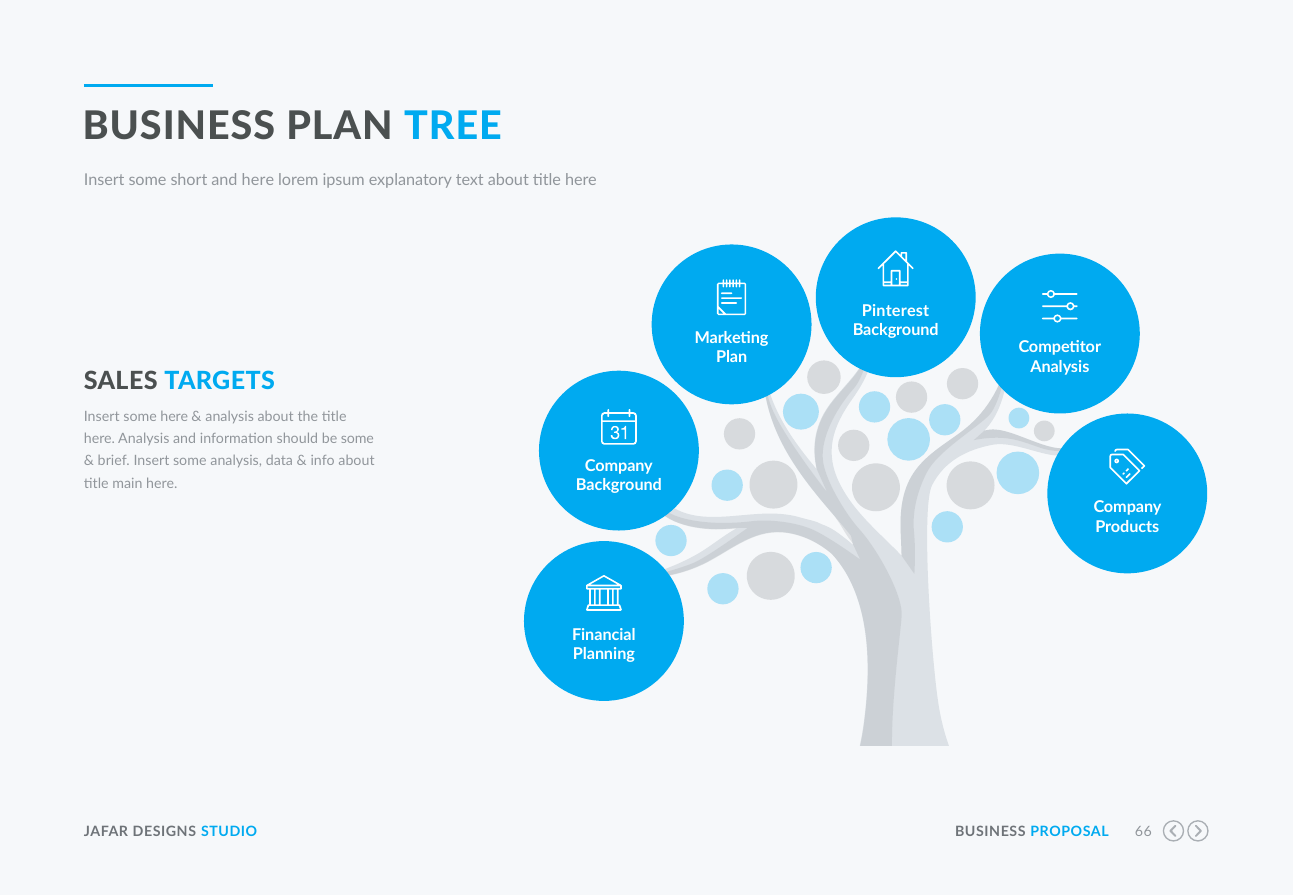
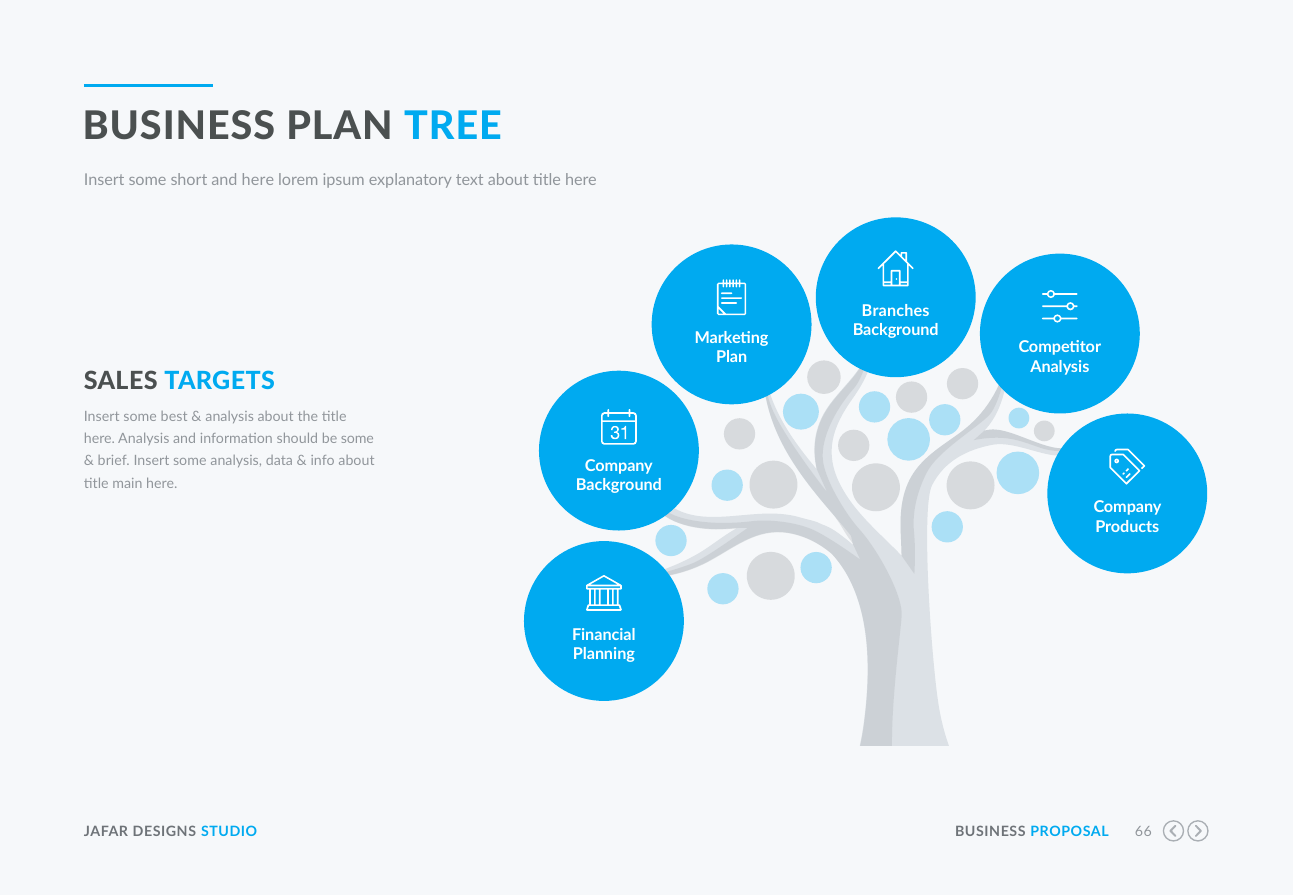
Pinterest: Pinterest -> Branches (896, 311)
some here: here -> best (174, 417)
